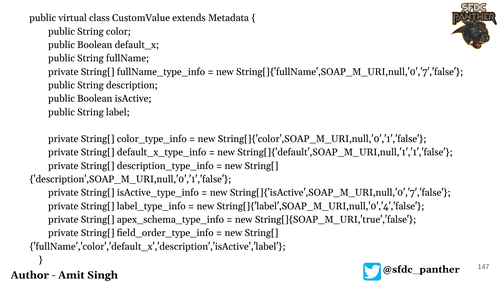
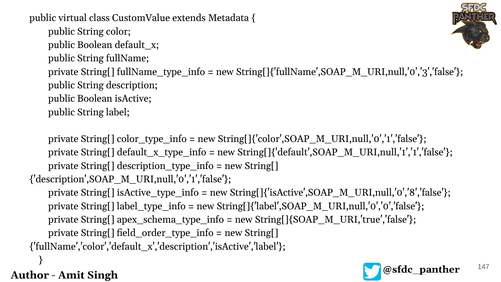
String[]{'fullName',SOAP_M_URI,null,'0','7','false: String[]{'fullName',SOAP_M_URI,null,'0','7','false -> String[]{'fullName',SOAP_M_URI,null,'0','3','false (350, 72)
String[]{'isActive',SOAP_M_URI,null,'0','7','false: String[]{'isActive',SOAP_M_URI,null,'0','7','false -> String[]{'isActive',SOAP_M_URI,null,'0','8','false (340, 193)
String[]{'label',SOAP_M_URI,null,'0','4','false: String[]{'label',SOAP_M_URI,null,'0','4','false -> String[]{'label',SOAP_M_URI,null,'0','0','false (321, 206)
